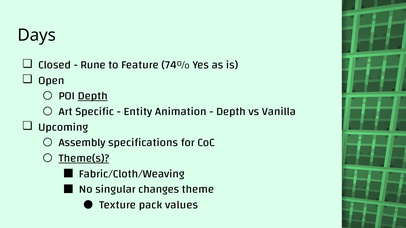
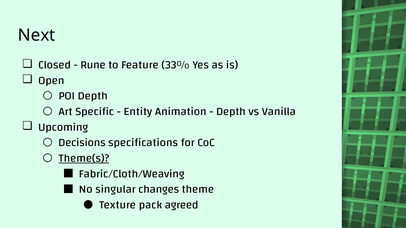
Days: Days -> Next (37, 35)
74%: 74% -> 33% (176, 65)
Depth underline: present -> none (93, 96)
Assembly: Assembly -> Decisions (82, 143)
values: values -> agreed (182, 205)
